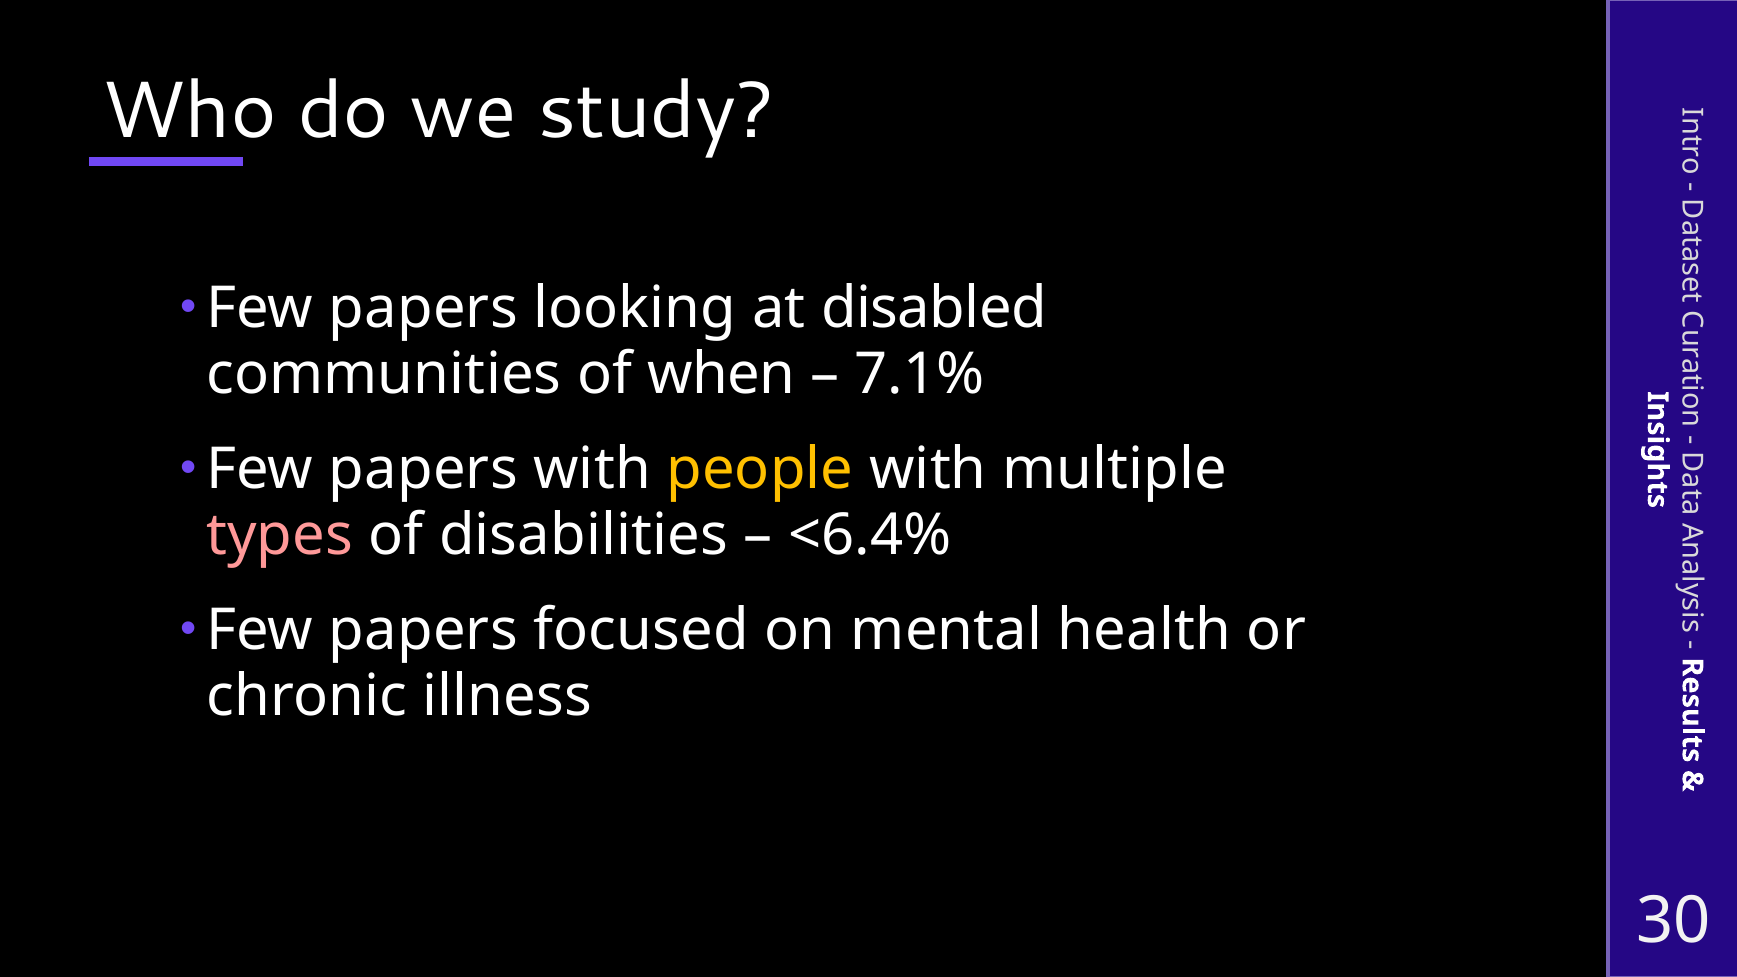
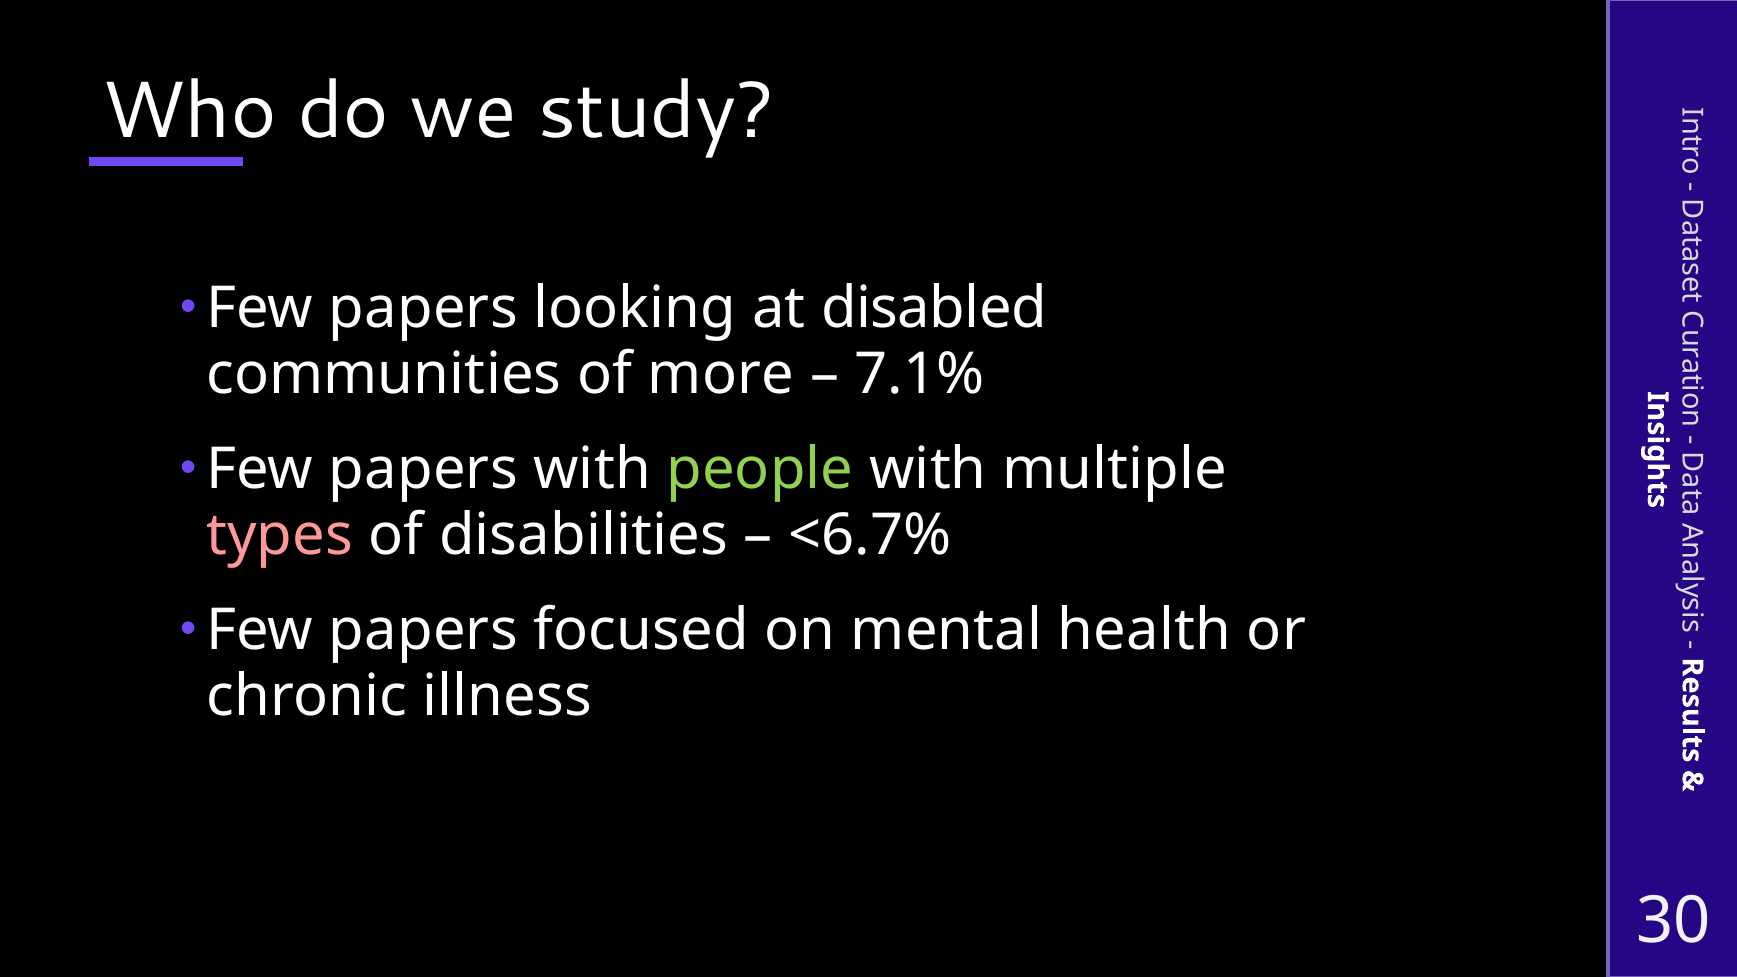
when: when -> more (721, 374)
people colour: yellow -> light green (760, 469)
<6.4%: <6.4% -> <6.7% (870, 535)
